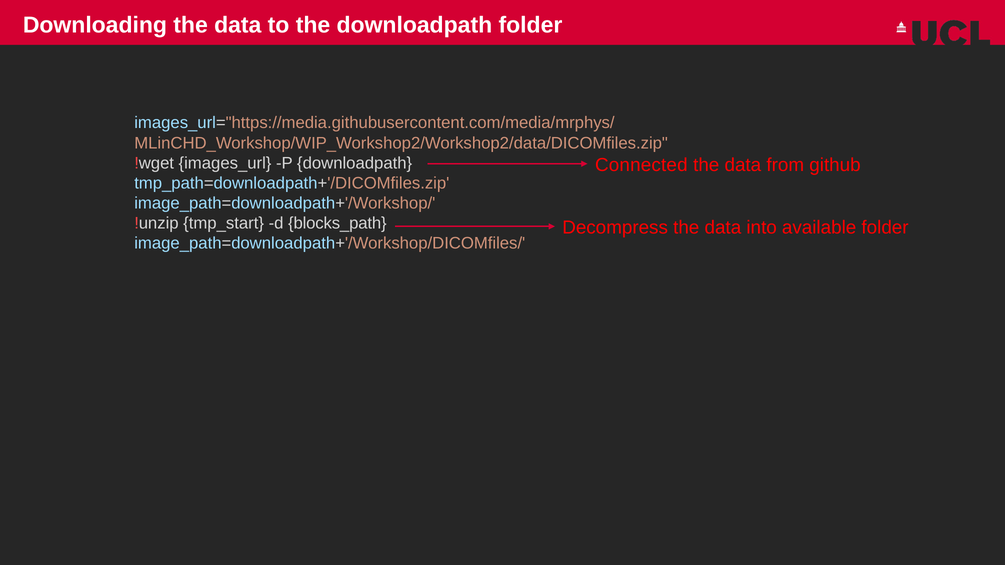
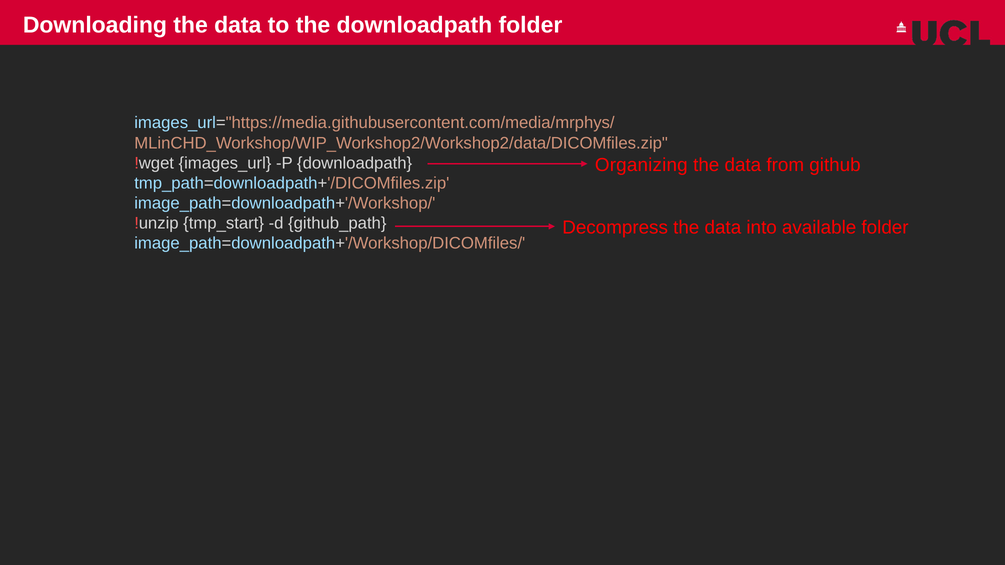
Connected: Connected -> Organizing (641, 165)
blocks_path: blocks_path -> github_path (337, 223)
